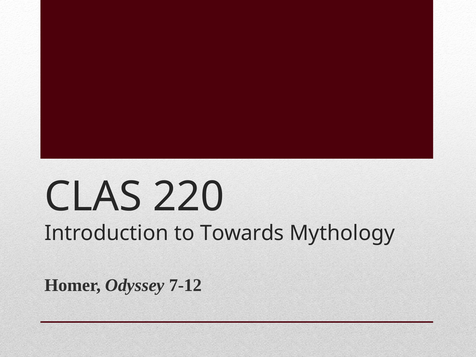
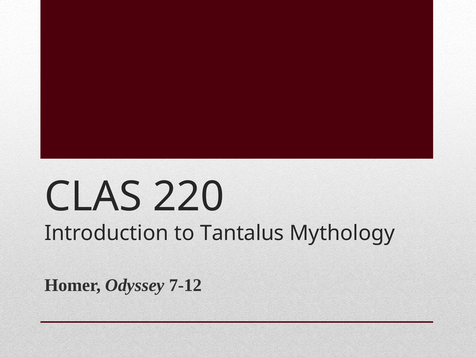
Towards: Towards -> Tantalus (242, 233)
